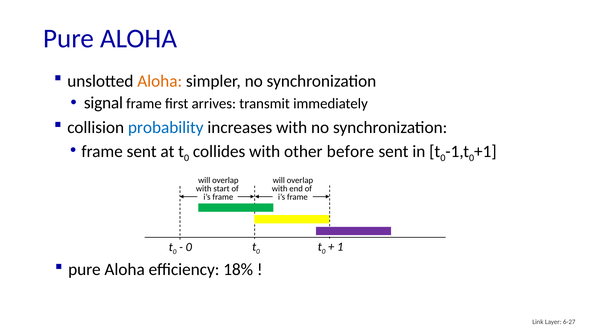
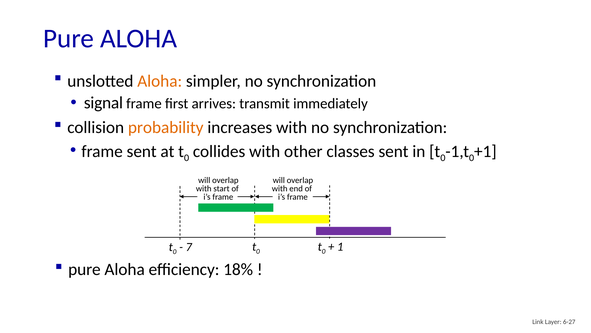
probability colour: blue -> orange (166, 127)
before: before -> classes (351, 151)
0: 0 -> 7 (189, 247)
